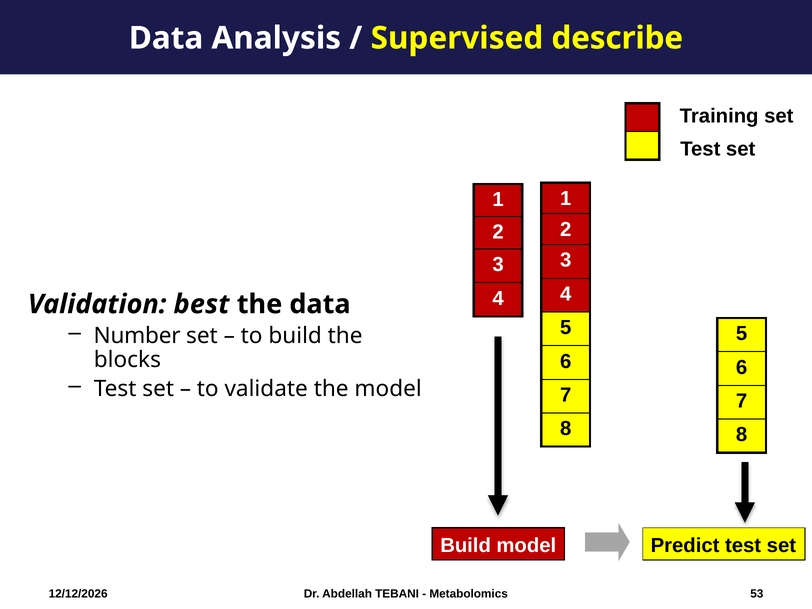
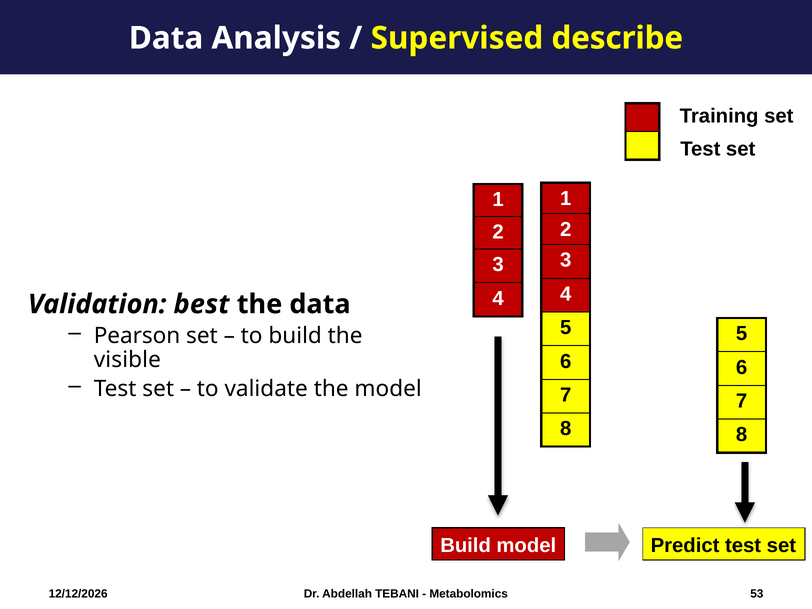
Number: Number -> Pearson (137, 336)
blocks: blocks -> visible (127, 360)
